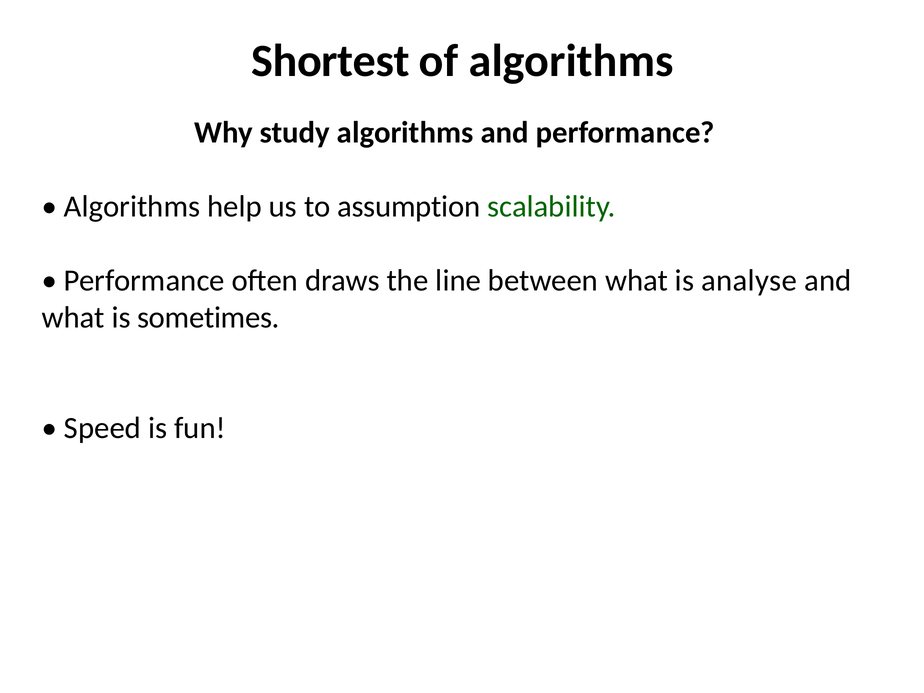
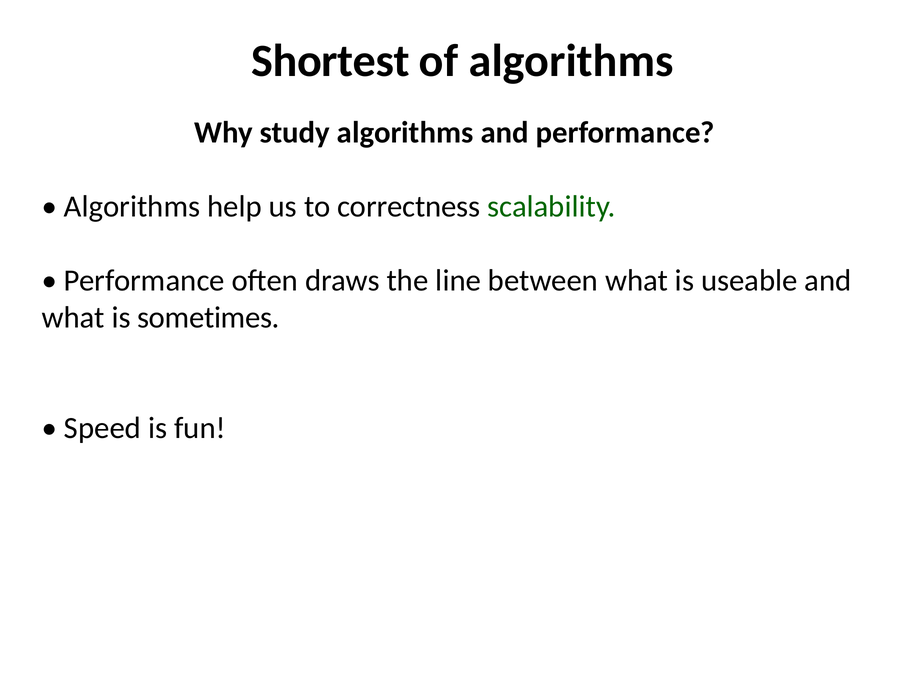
assumption: assumption -> correctness (409, 207)
analyse: analyse -> useable (749, 280)
